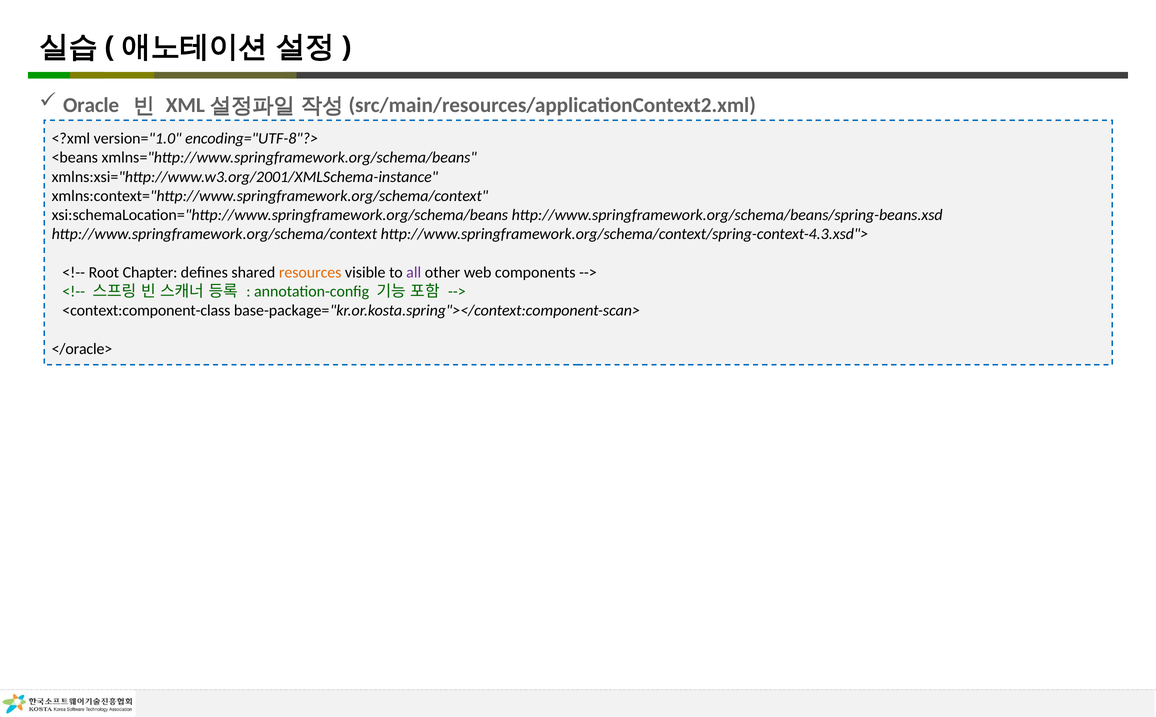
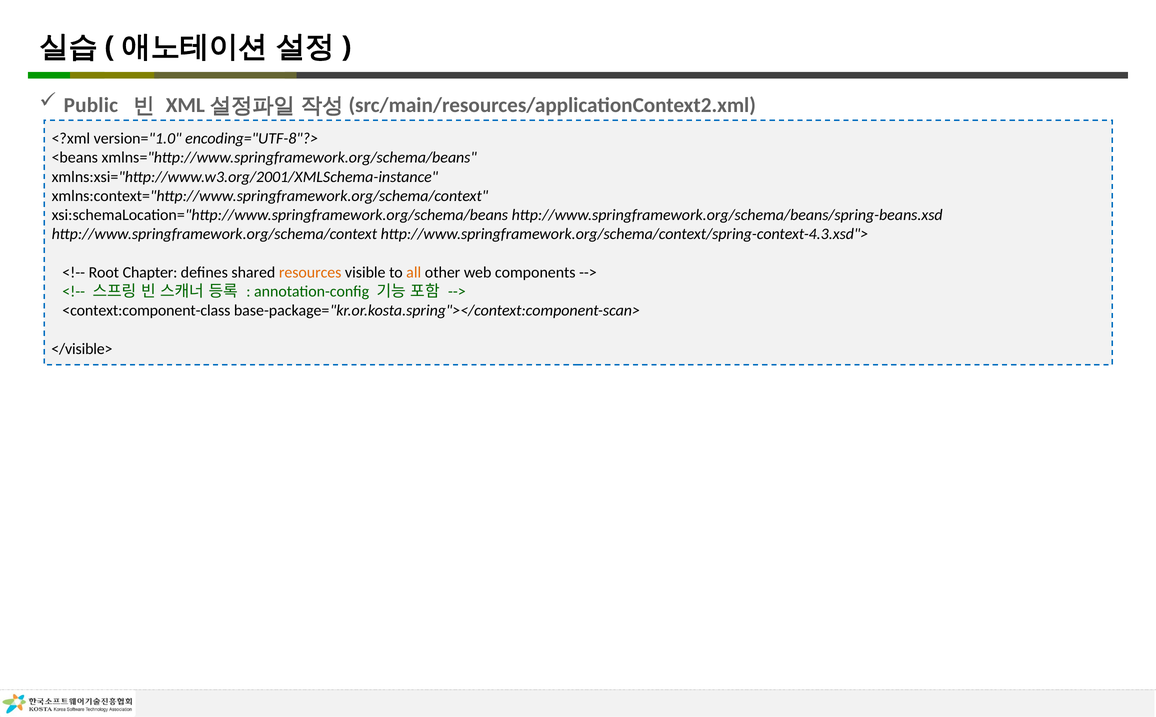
Oracle: Oracle -> Public (91, 106)
all colour: purple -> orange (414, 273)
</oracle>: </oracle> -> </visible> (82, 349)
